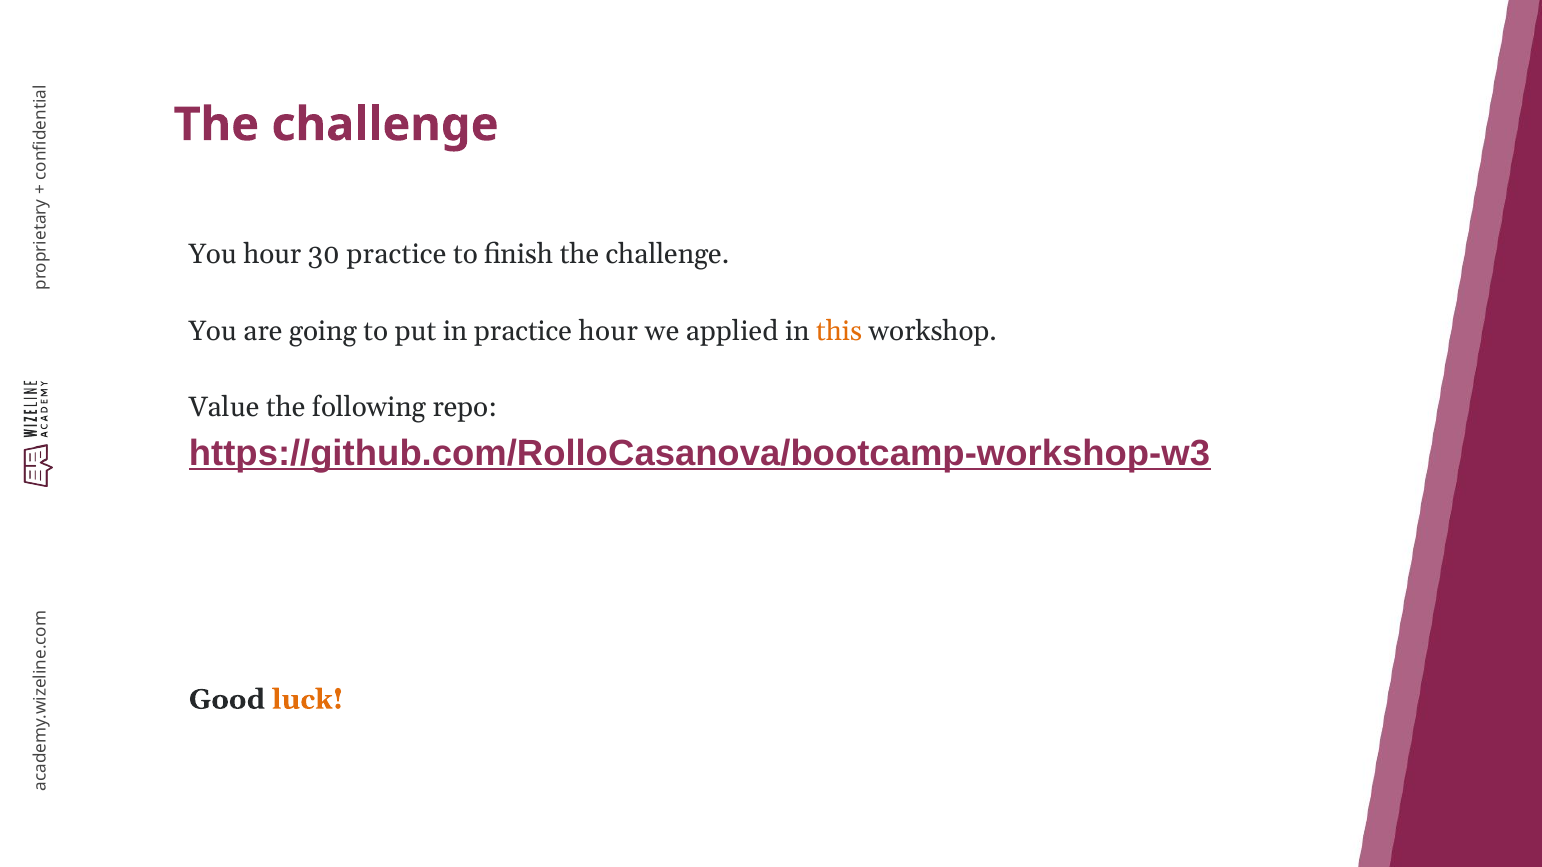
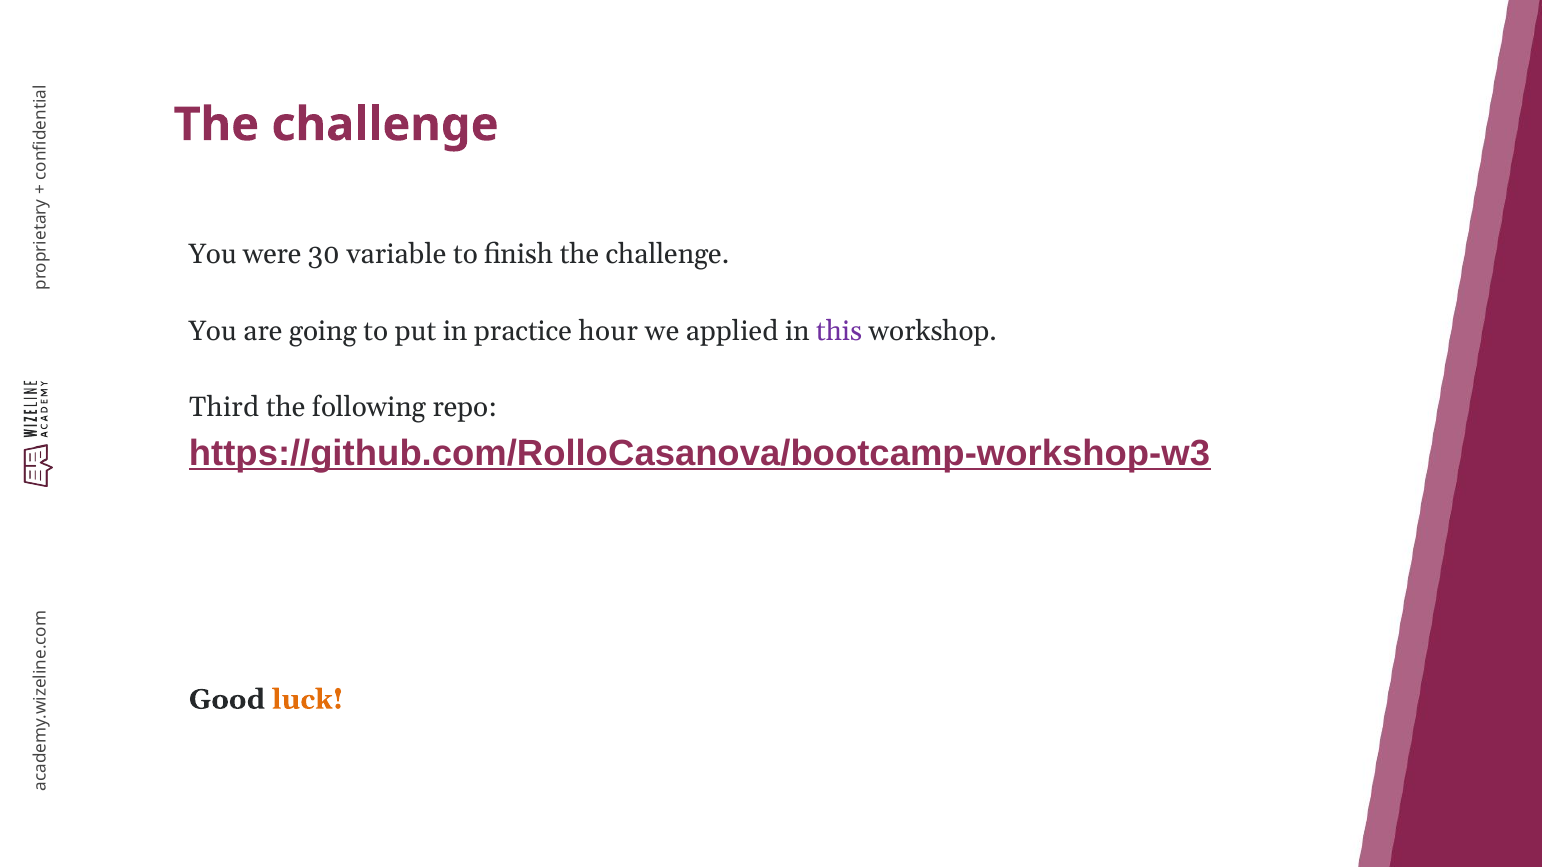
You hour: hour -> were (272, 254)
30 practice: practice -> variable (396, 254)
this colour: orange -> purple (839, 331)
Value: Value -> Third (224, 408)
